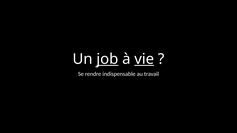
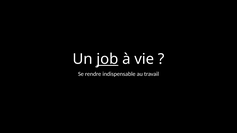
vie underline: present -> none (144, 59)
